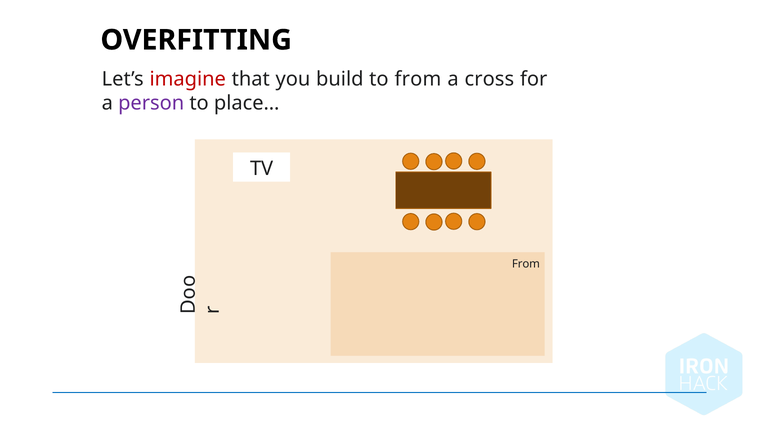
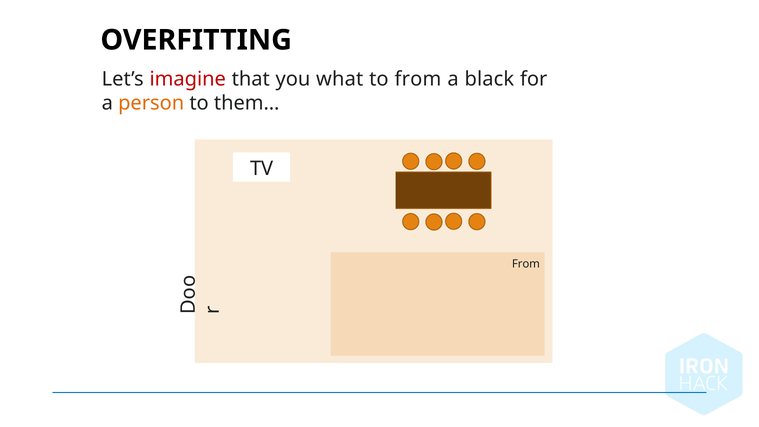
build: build -> what (340, 79)
cross: cross -> black (489, 79)
person colour: purple -> orange (151, 103)
place…: place… -> them… (247, 103)
